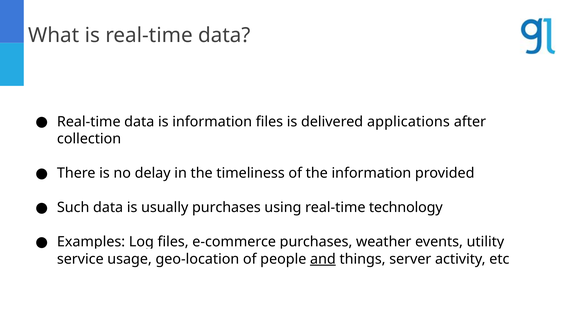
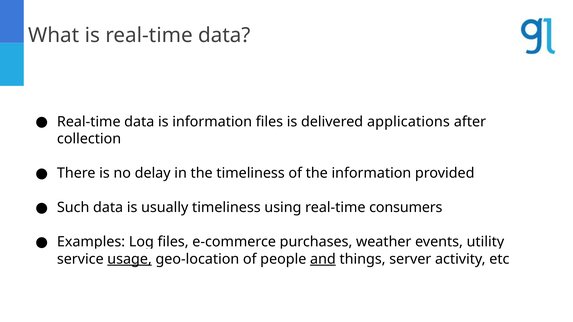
usually purchases: purchases -> timeliness (226, 208)
technology: technology -> consumers (406, 208)
usage underline: none -> present (130, 259)
